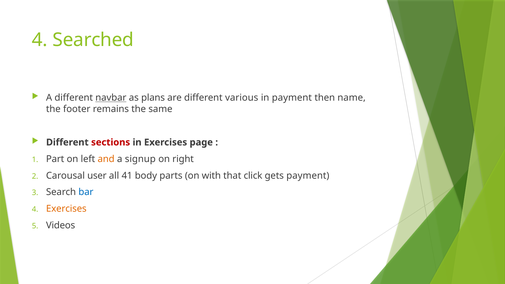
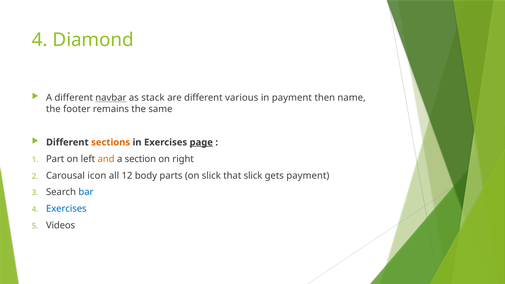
Searched: Searched -> Diamond (93, 40)
plans: plans -> stack (153, 98)
sections colour: red -> orange (111, 142)
page underline: none -> present (201, 142)
signup: signup -> section (140, 159)
user: user -> icon (97, 176)
41: 41 -> 12 (127, 176)
on with: with -> slick (211, 176)
that click: click -> slick (253, 176)
Exercises colour: orange -> blue (66, 209)
